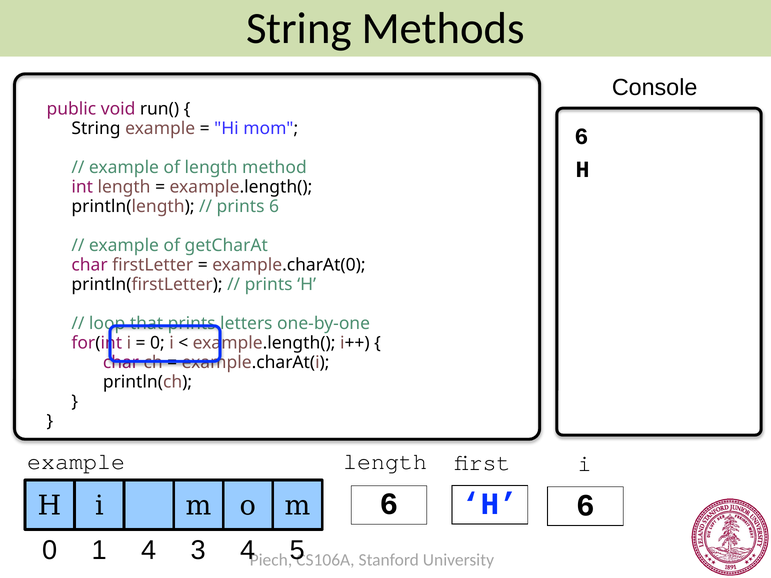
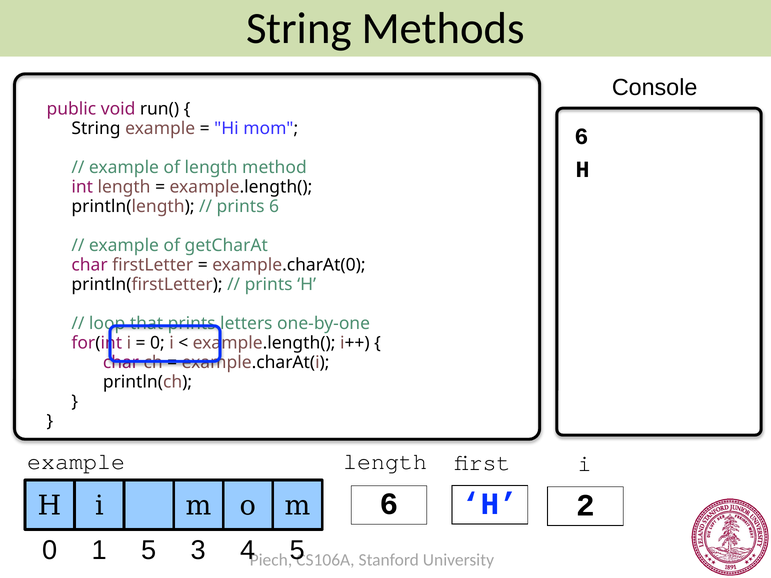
H 6: 6 -> 2 (585, 506)
1 4: 4 -> 5 (149, 550)
